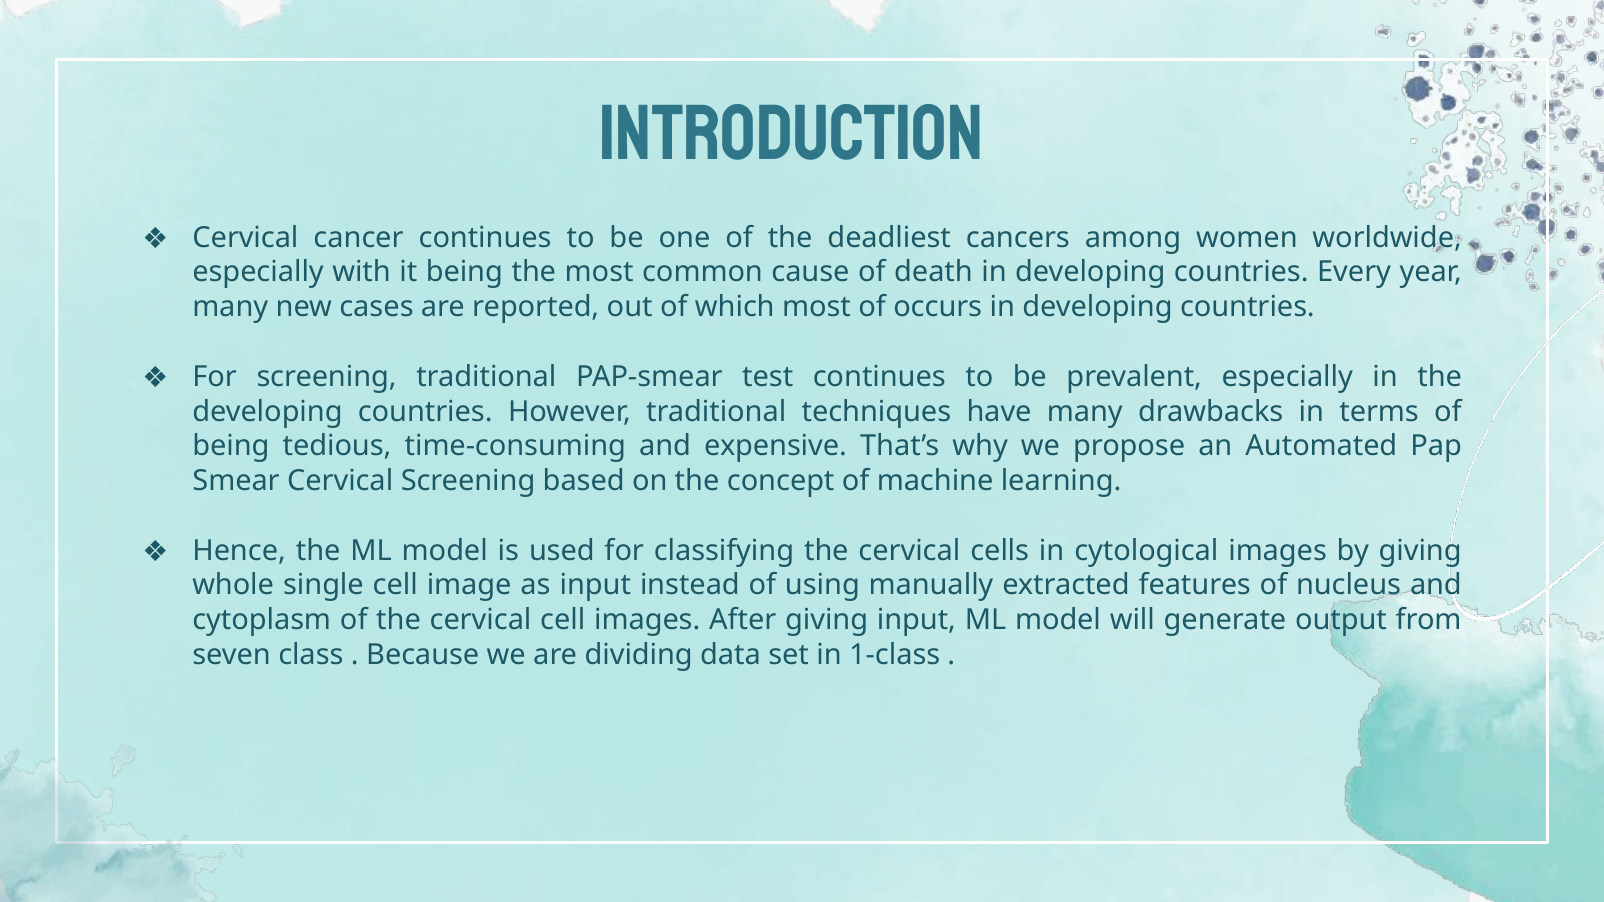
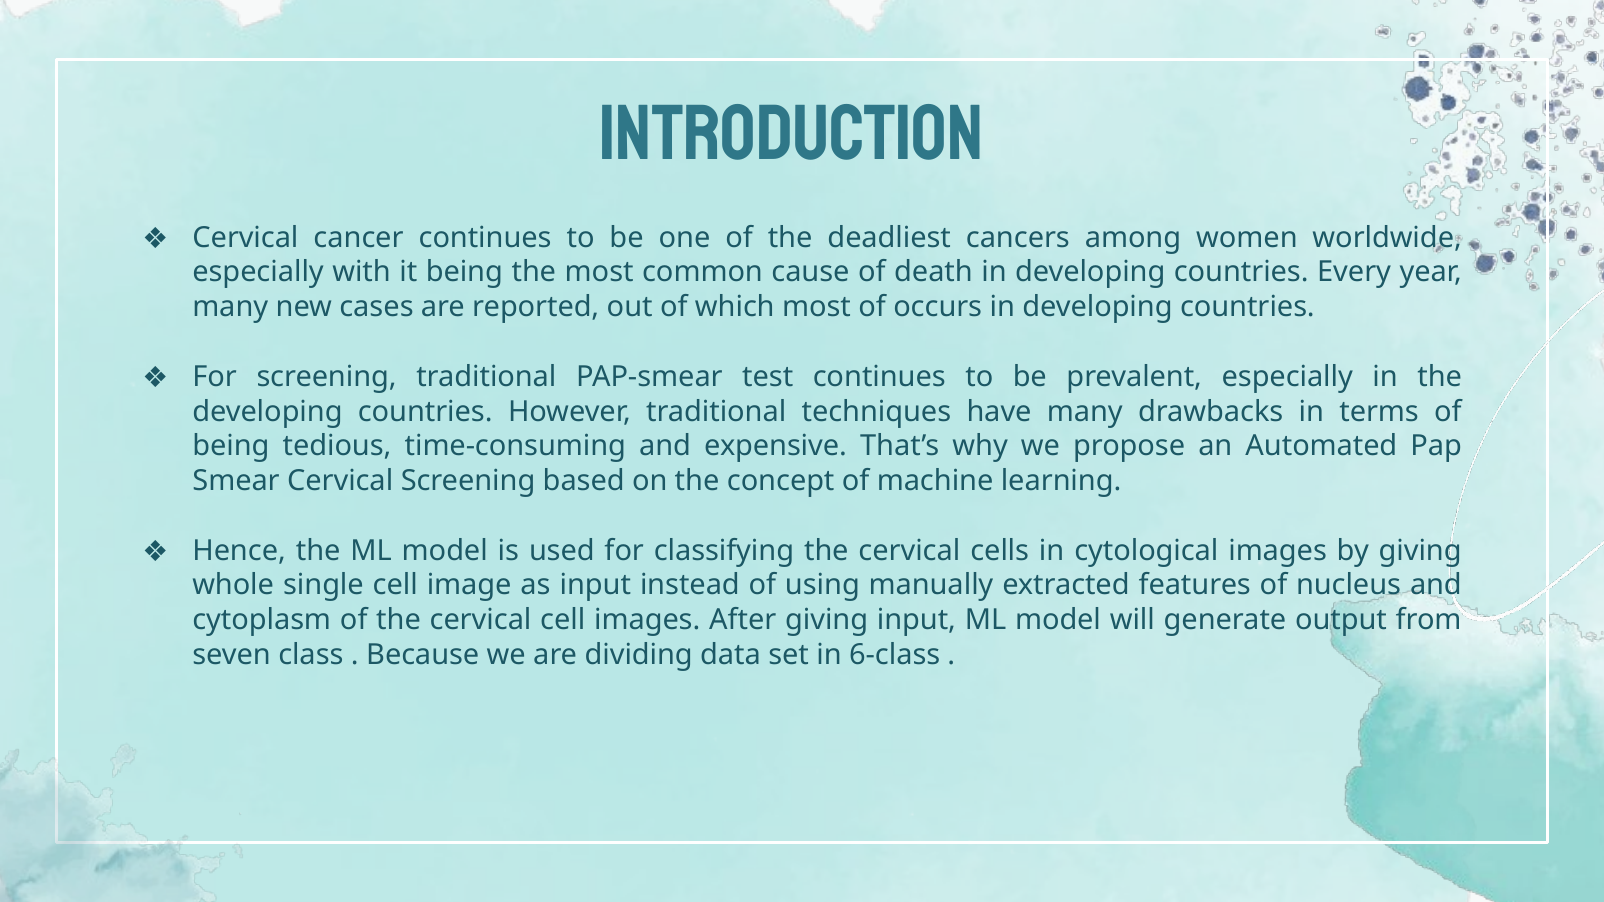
1-class: 1-class -> 6-class (895, 655)
